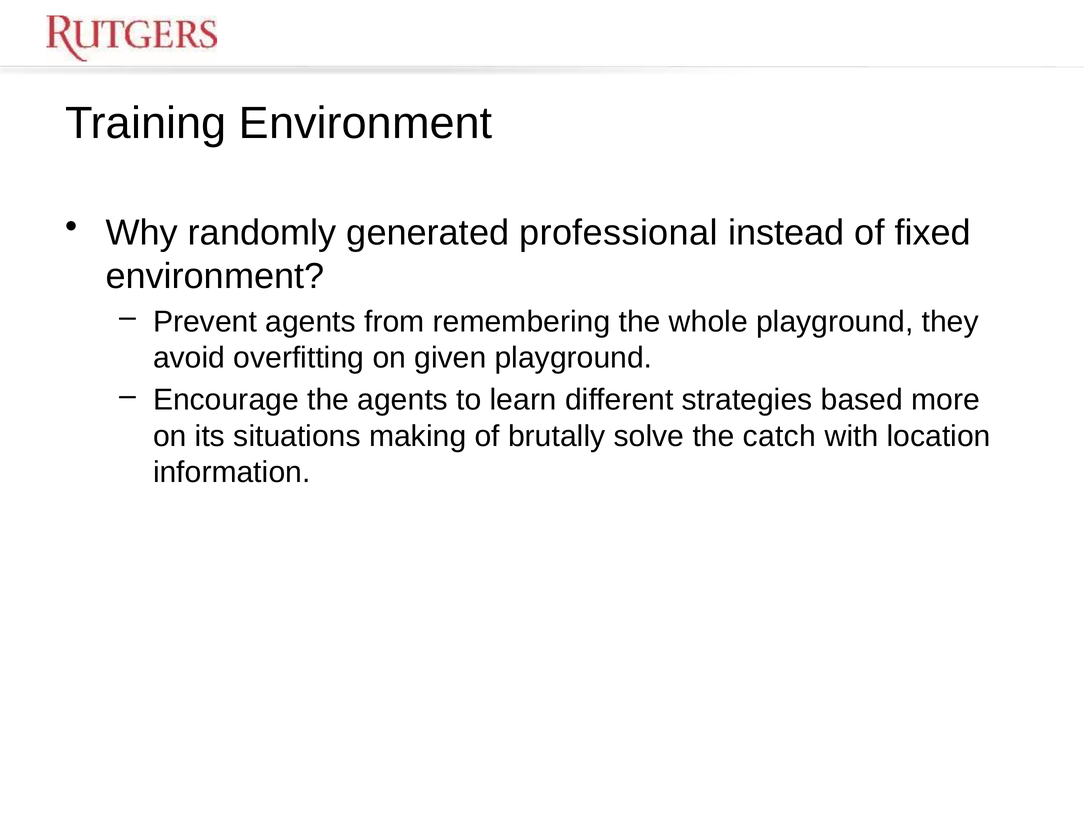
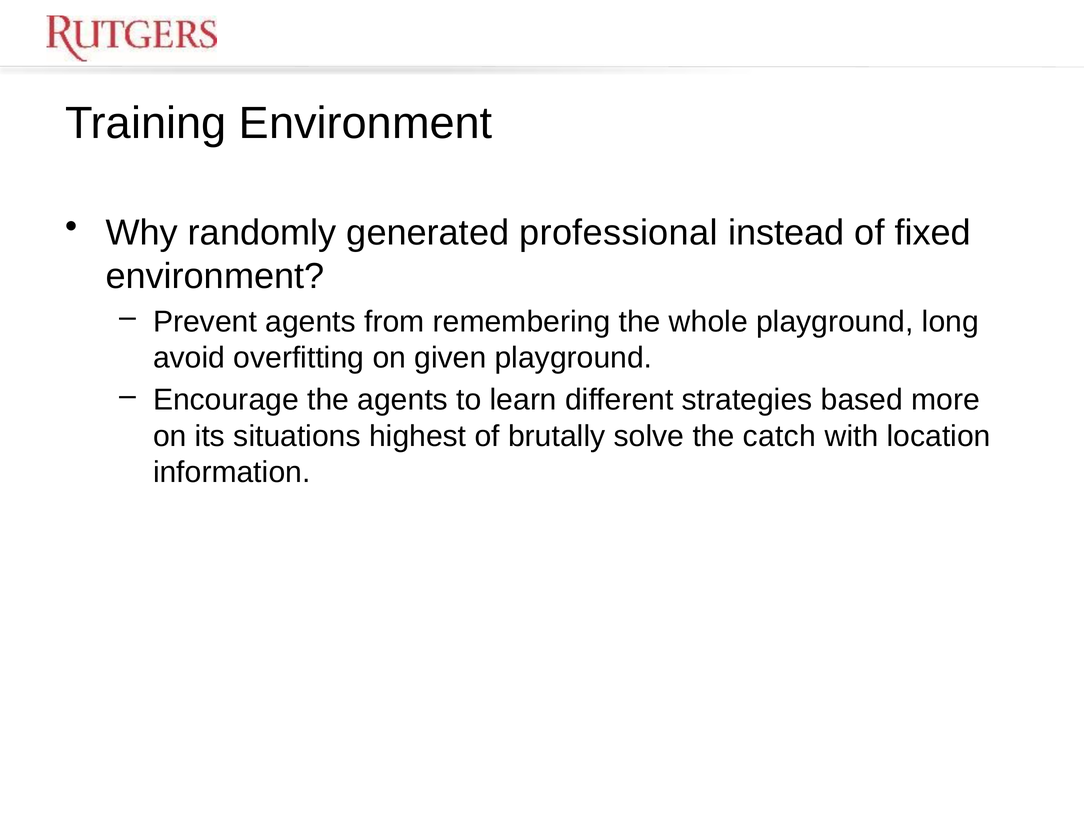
they: they -> long (950, 322)
making: making -> highest (418, 436)
